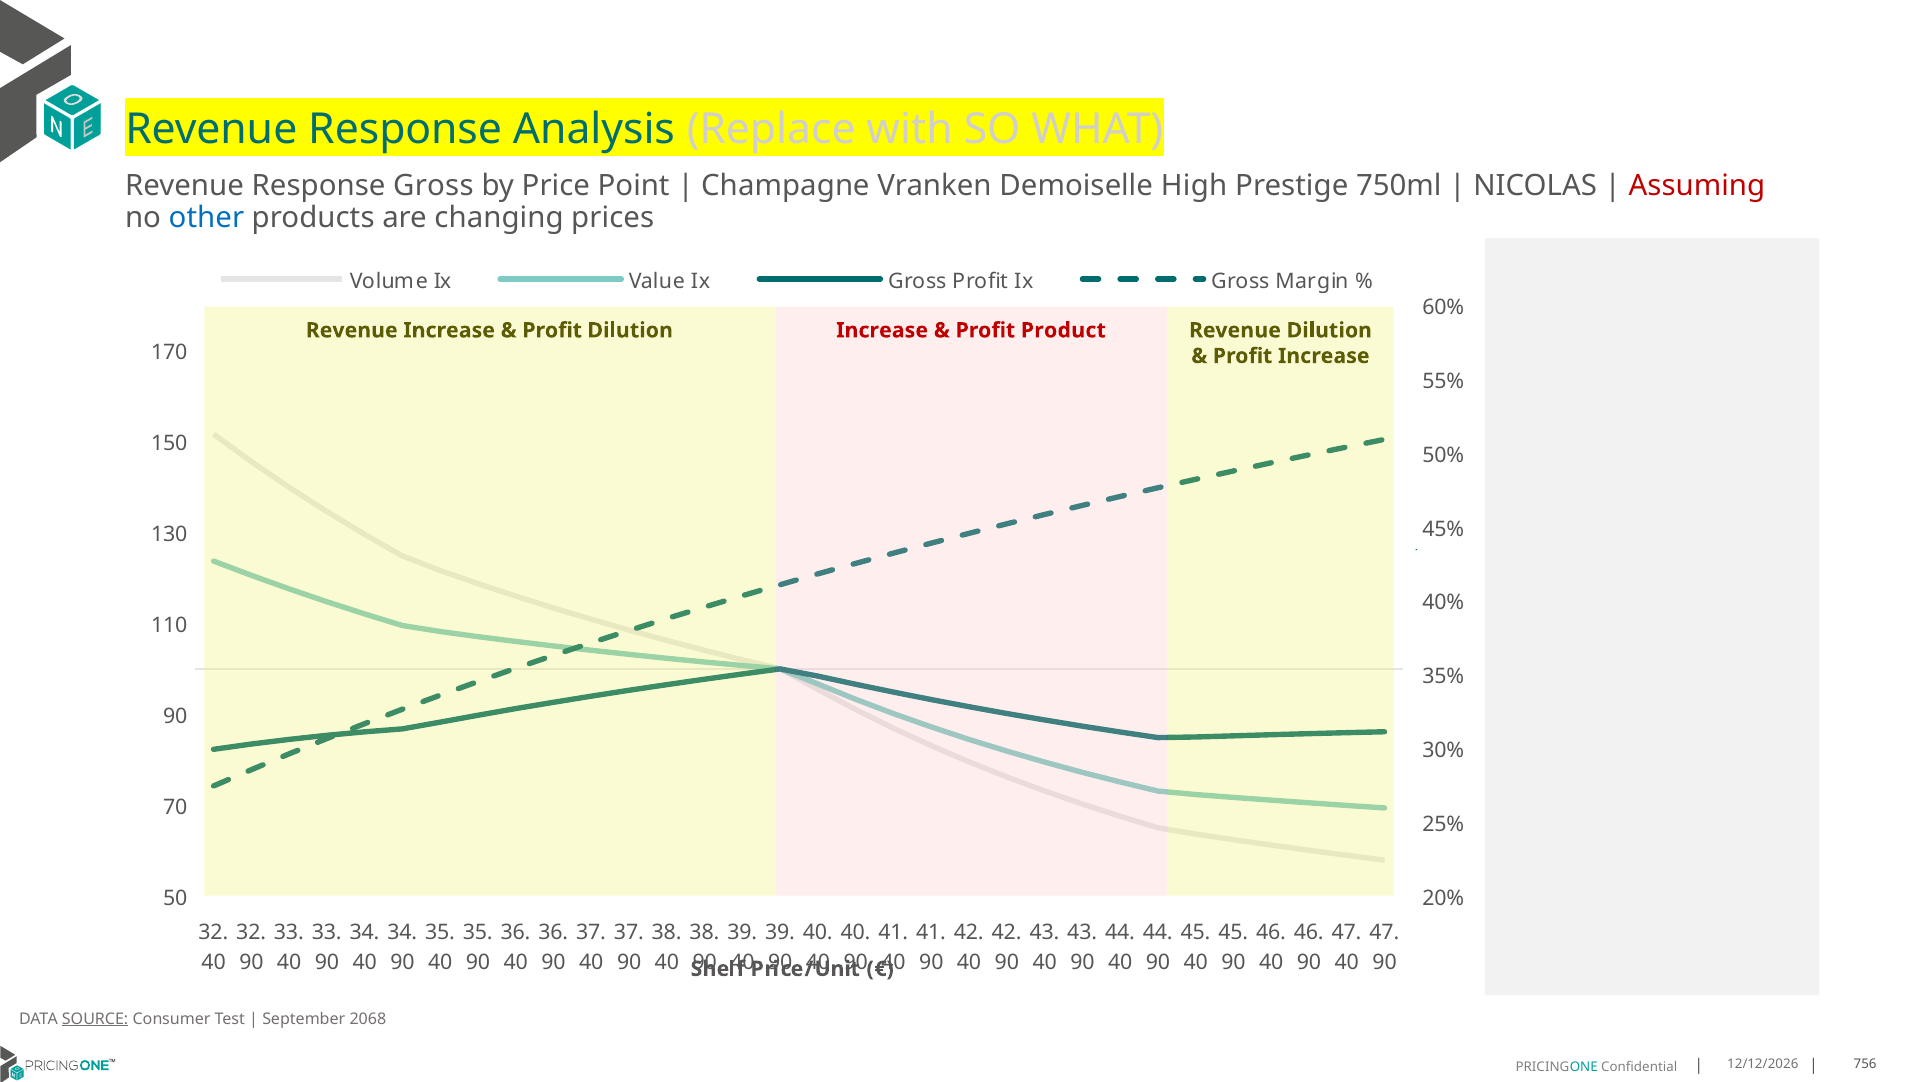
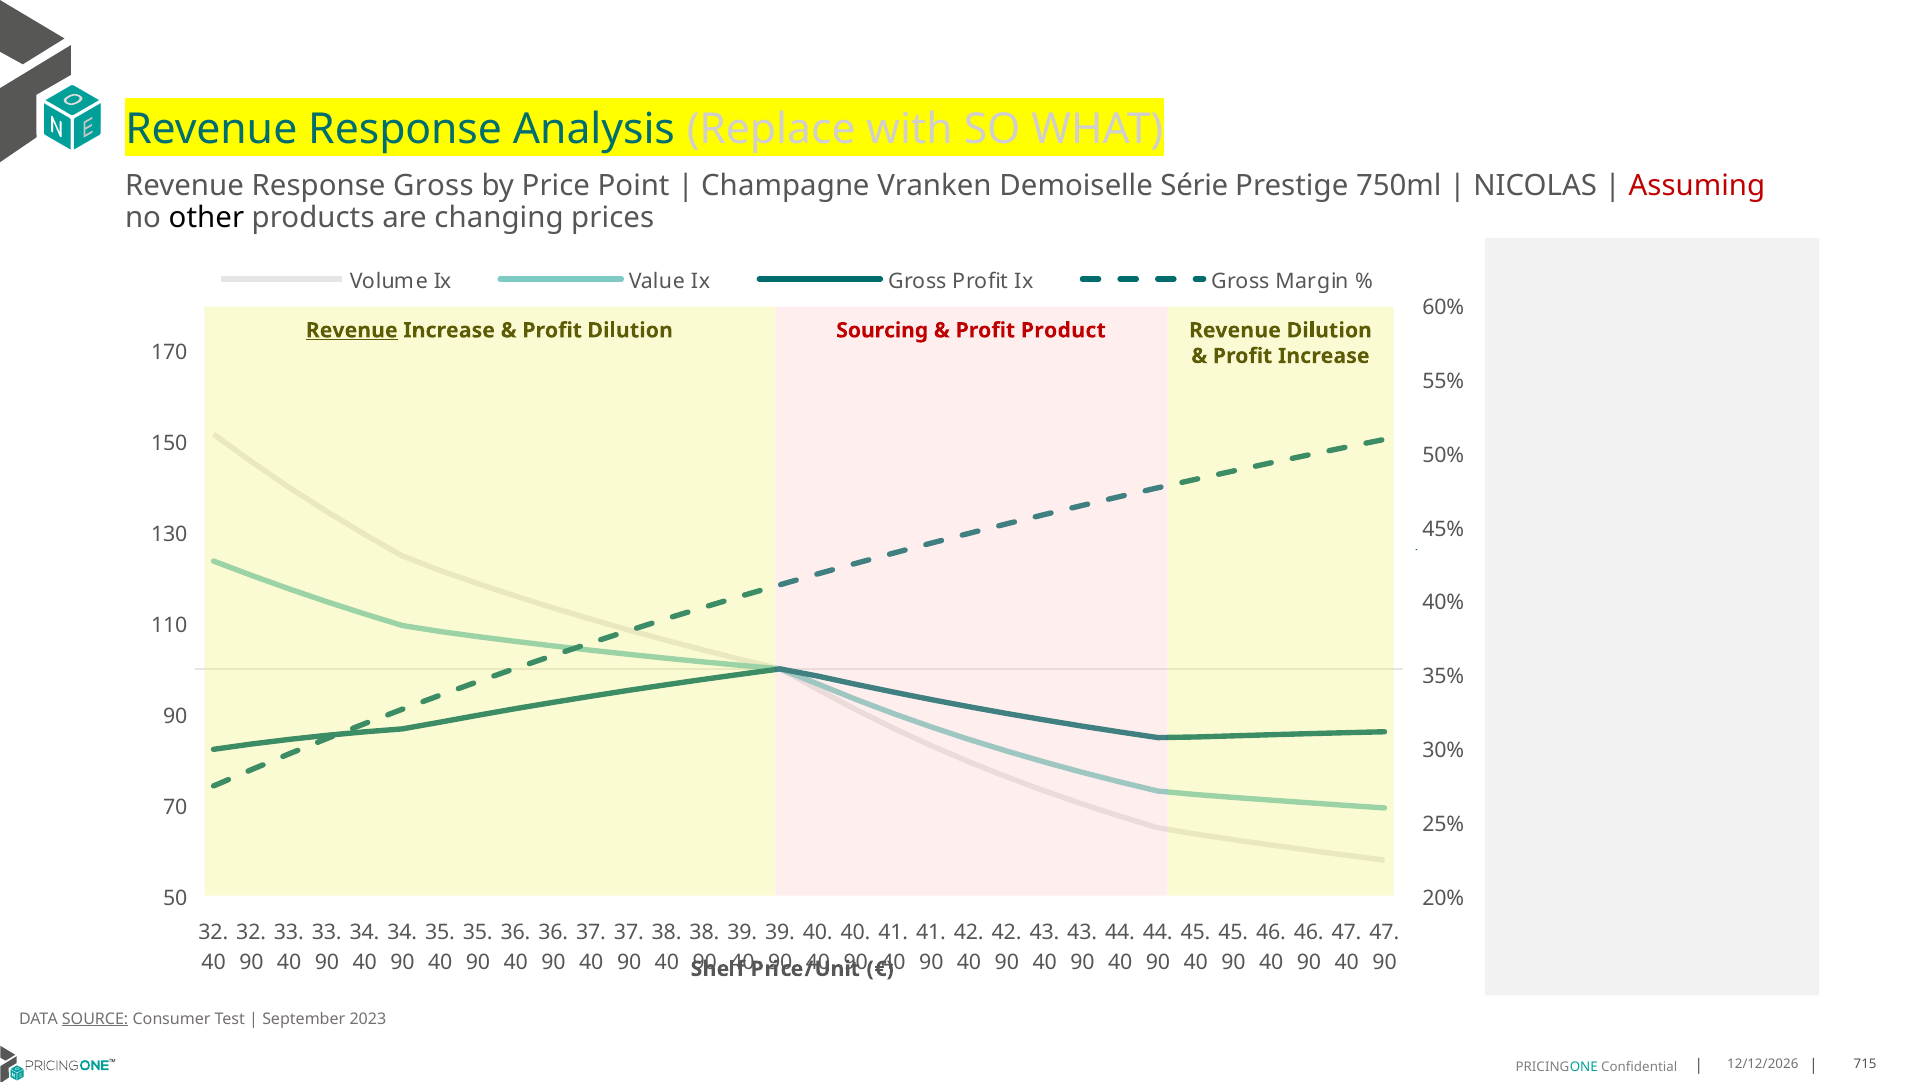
High: High -> Série (1194, 186)
other colour: blue -> black (206, 218)
Revenue underline: none -> present (352, 330)
Dilution Increase: Increase -> Sourcing (882, 330)
2068: 2068 -> 2023 (368, 1019)
756: 756 -> 715 (1865, 1064)
